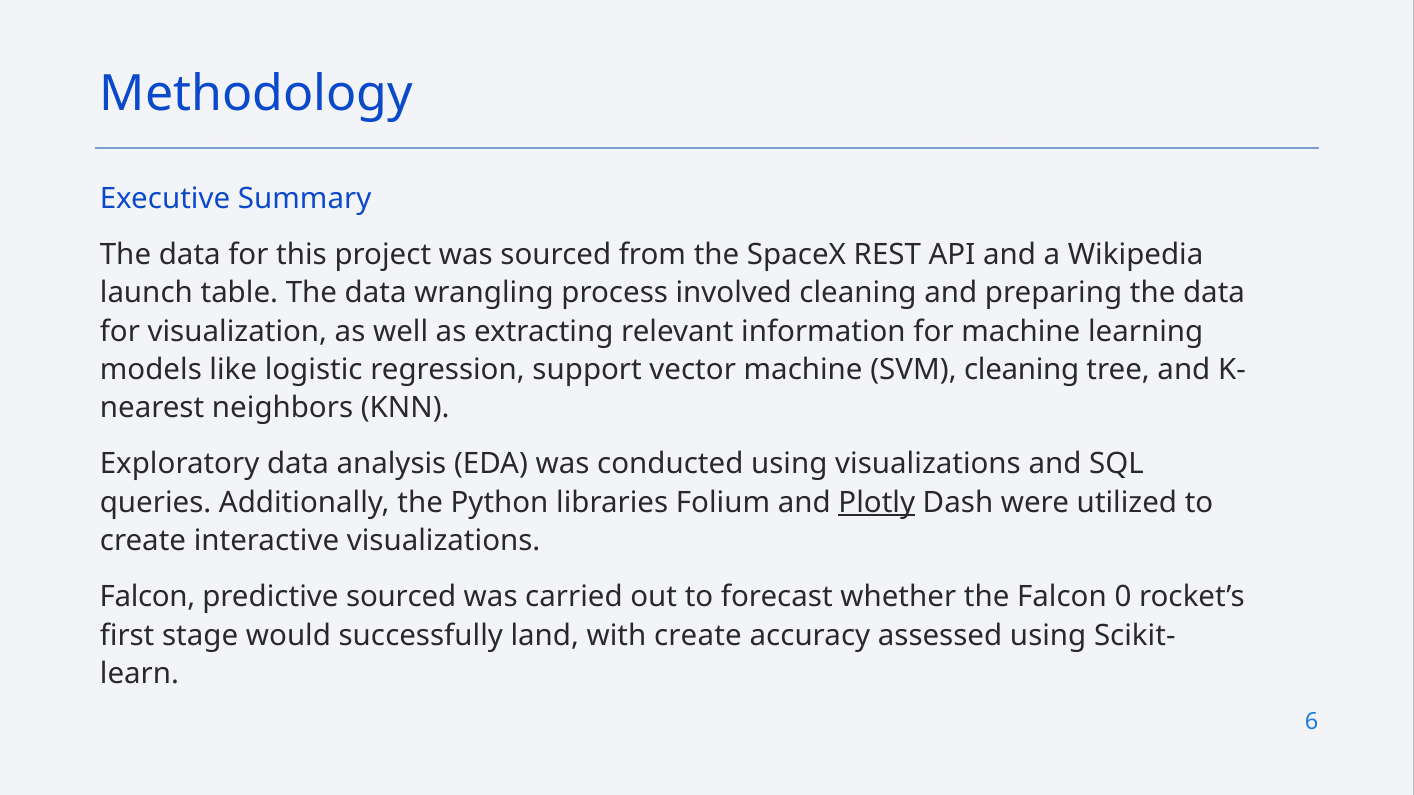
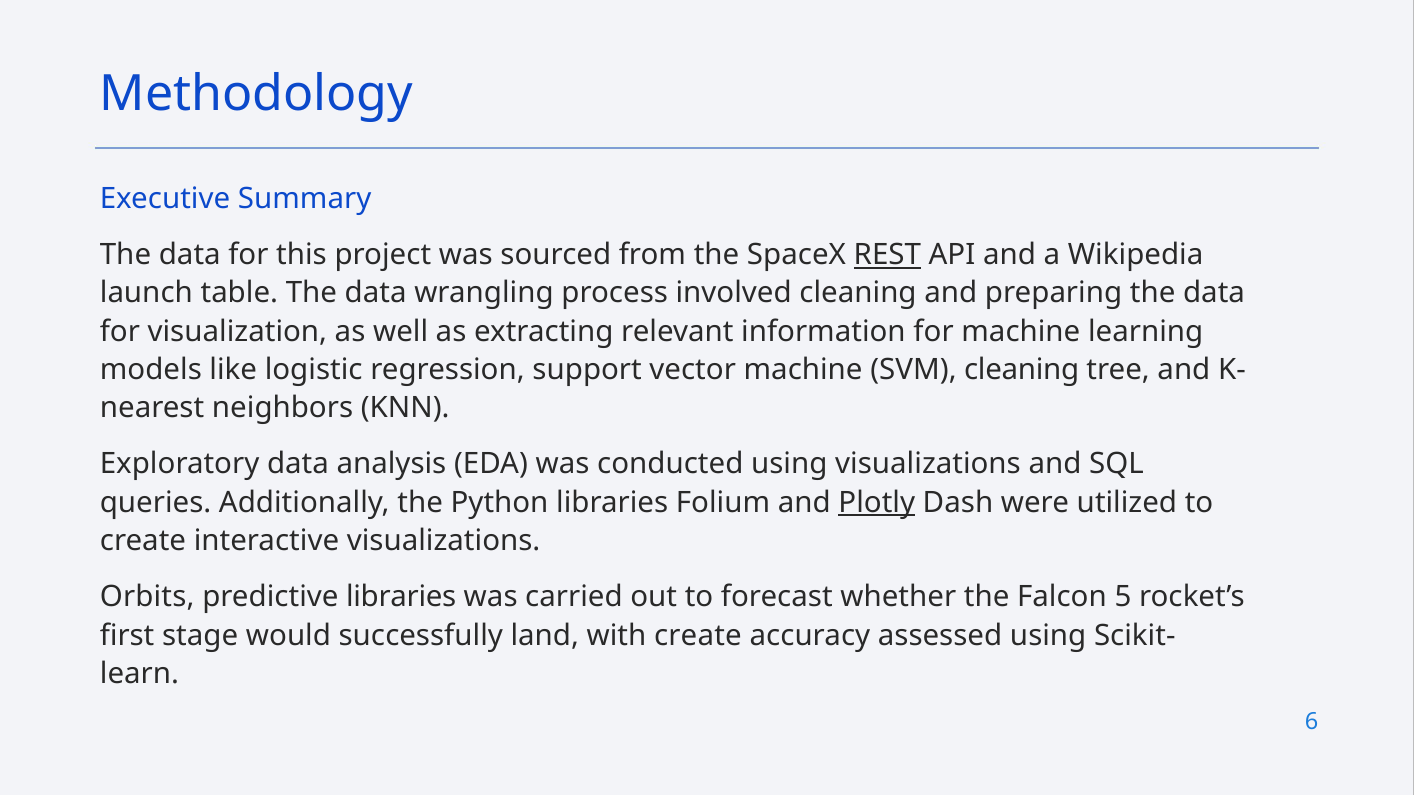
REST underline: none -> present (887, 255)
Falcon: Falcon -> Orbits (147, 598)
predictive sourced: sourced -> libraries (401, 598)
0: 0 -> 5 (1123, 598)
